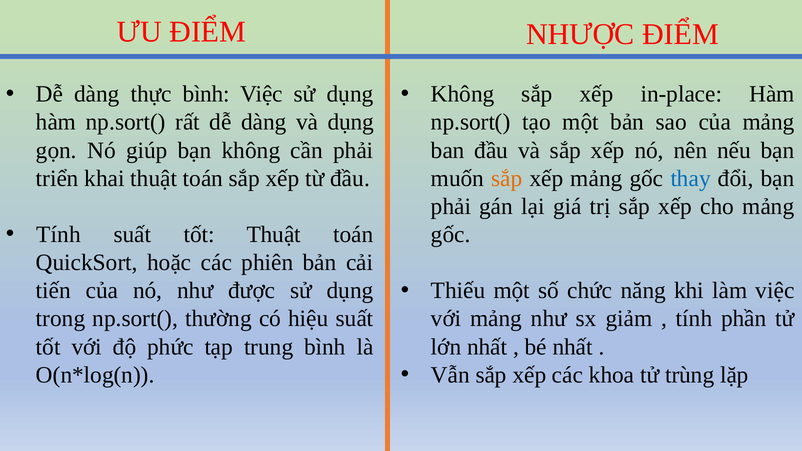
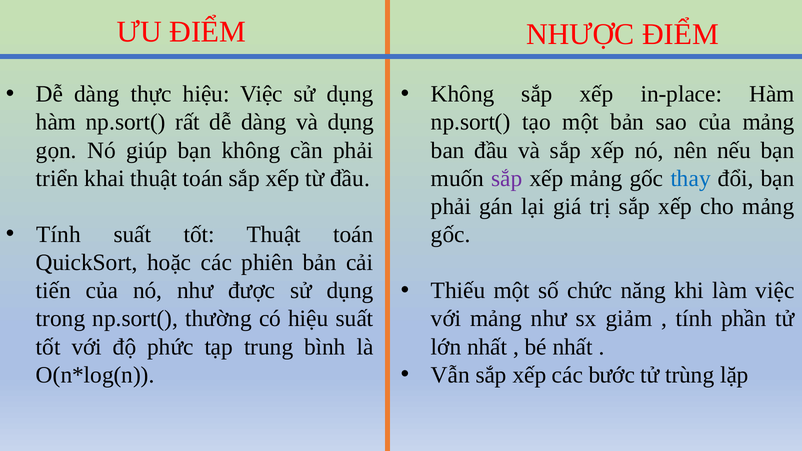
thực bình: bình -> hiệu (206, 94)
sắp colour: orange -> purple (507, 178)
khoa: khoa -> bước (612, 375)
